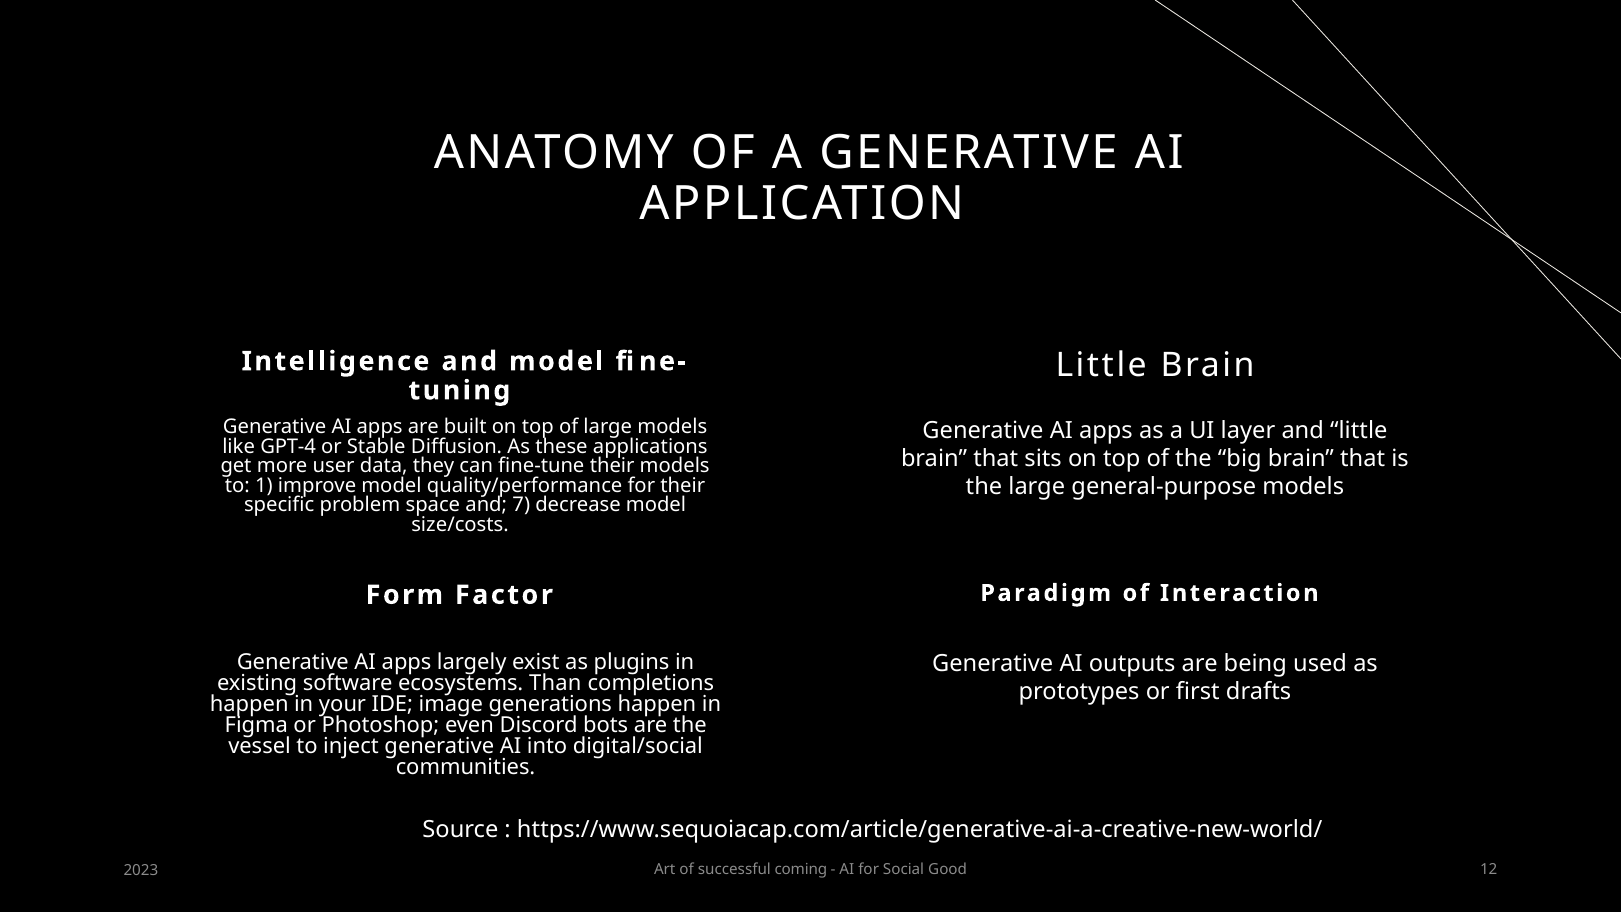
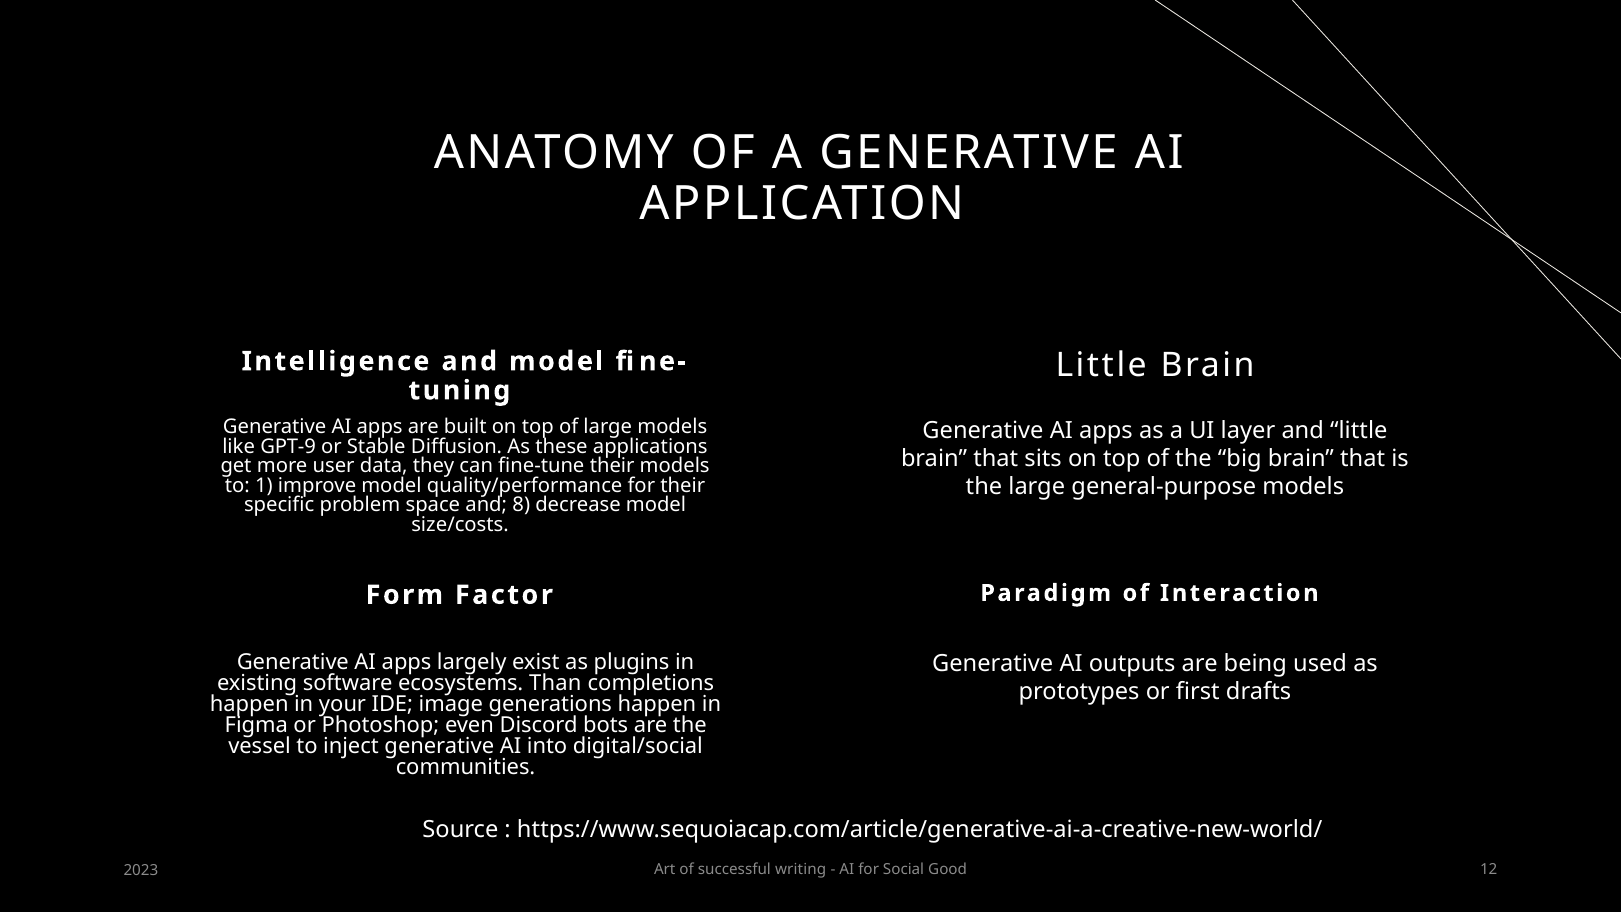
GPT-4: GPT-4 -> GPT-9 (288, 446)
7: 7 -> 8 (521, 505)
coming: coming -> writing (801, 869)
